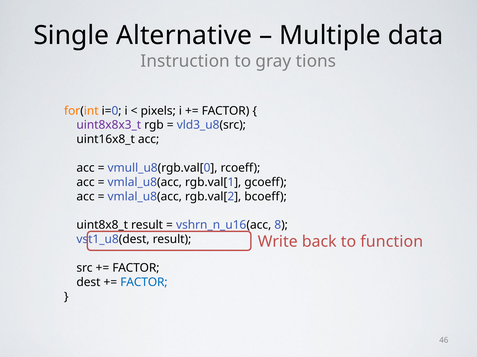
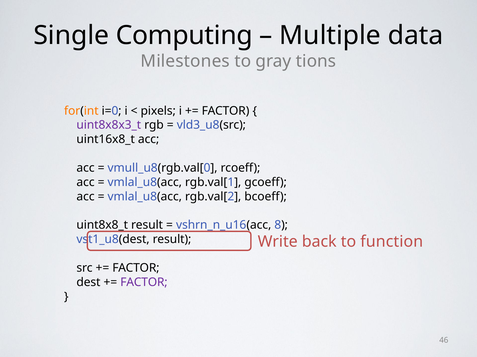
Alternative: Alternative -> Computing (184, 36)
Instruction: Instruction -> Milestones (185, 61)
FACTOR colour: blue -> purple (144, 283)
